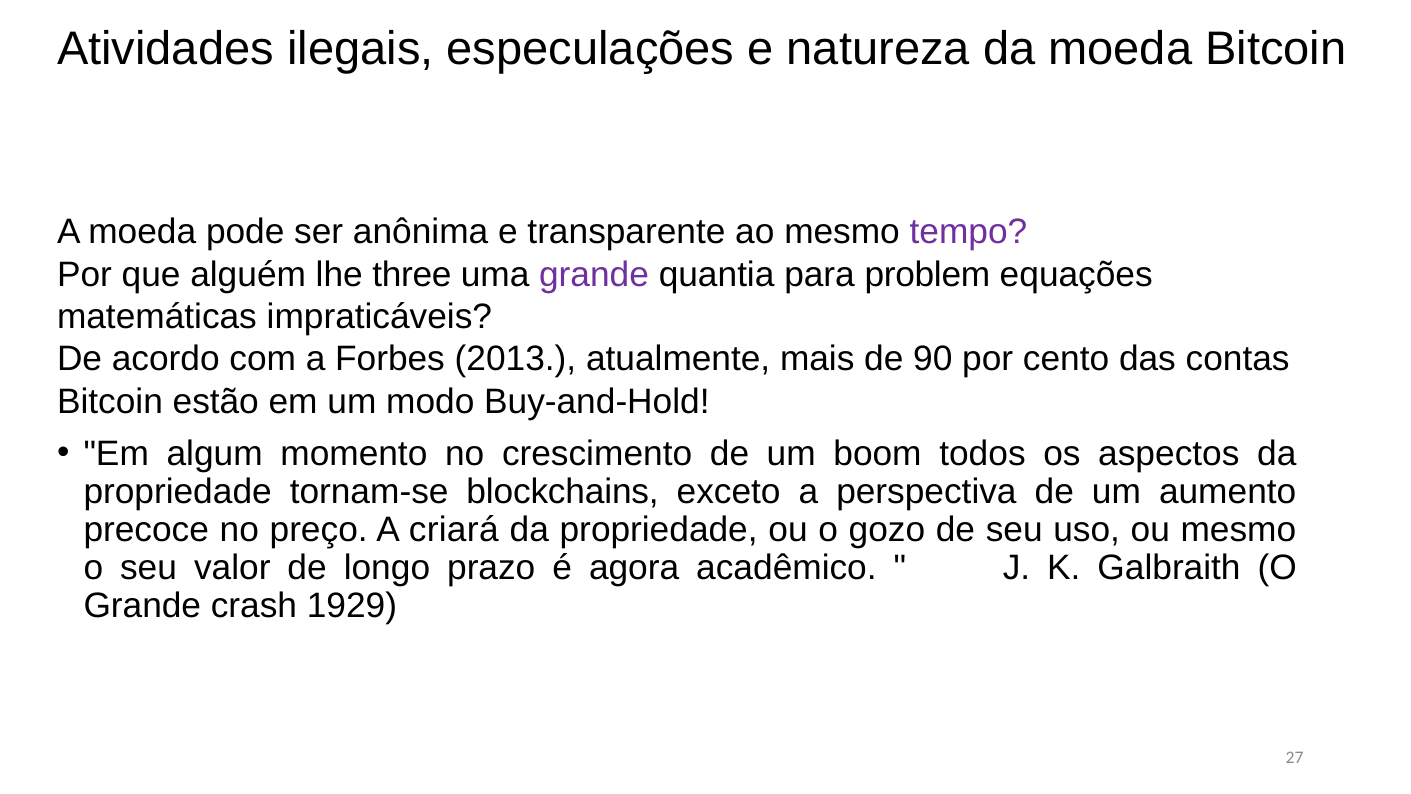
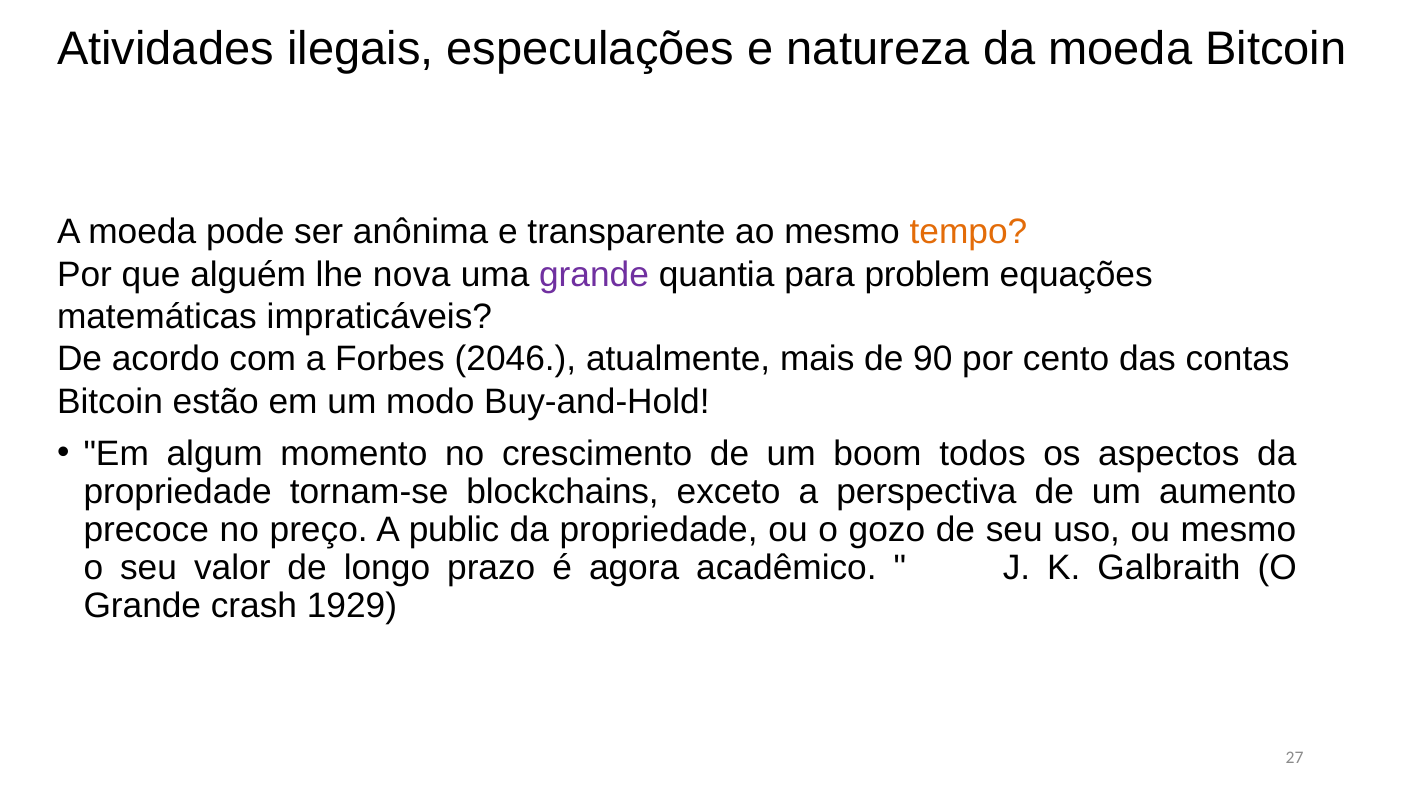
tempo colour: purple -> orange (968, 232)
three: three -> nova (412, 274)
2013: 2013 -> 2046 (515, 359)
criará: criará -> public (454, 530)
